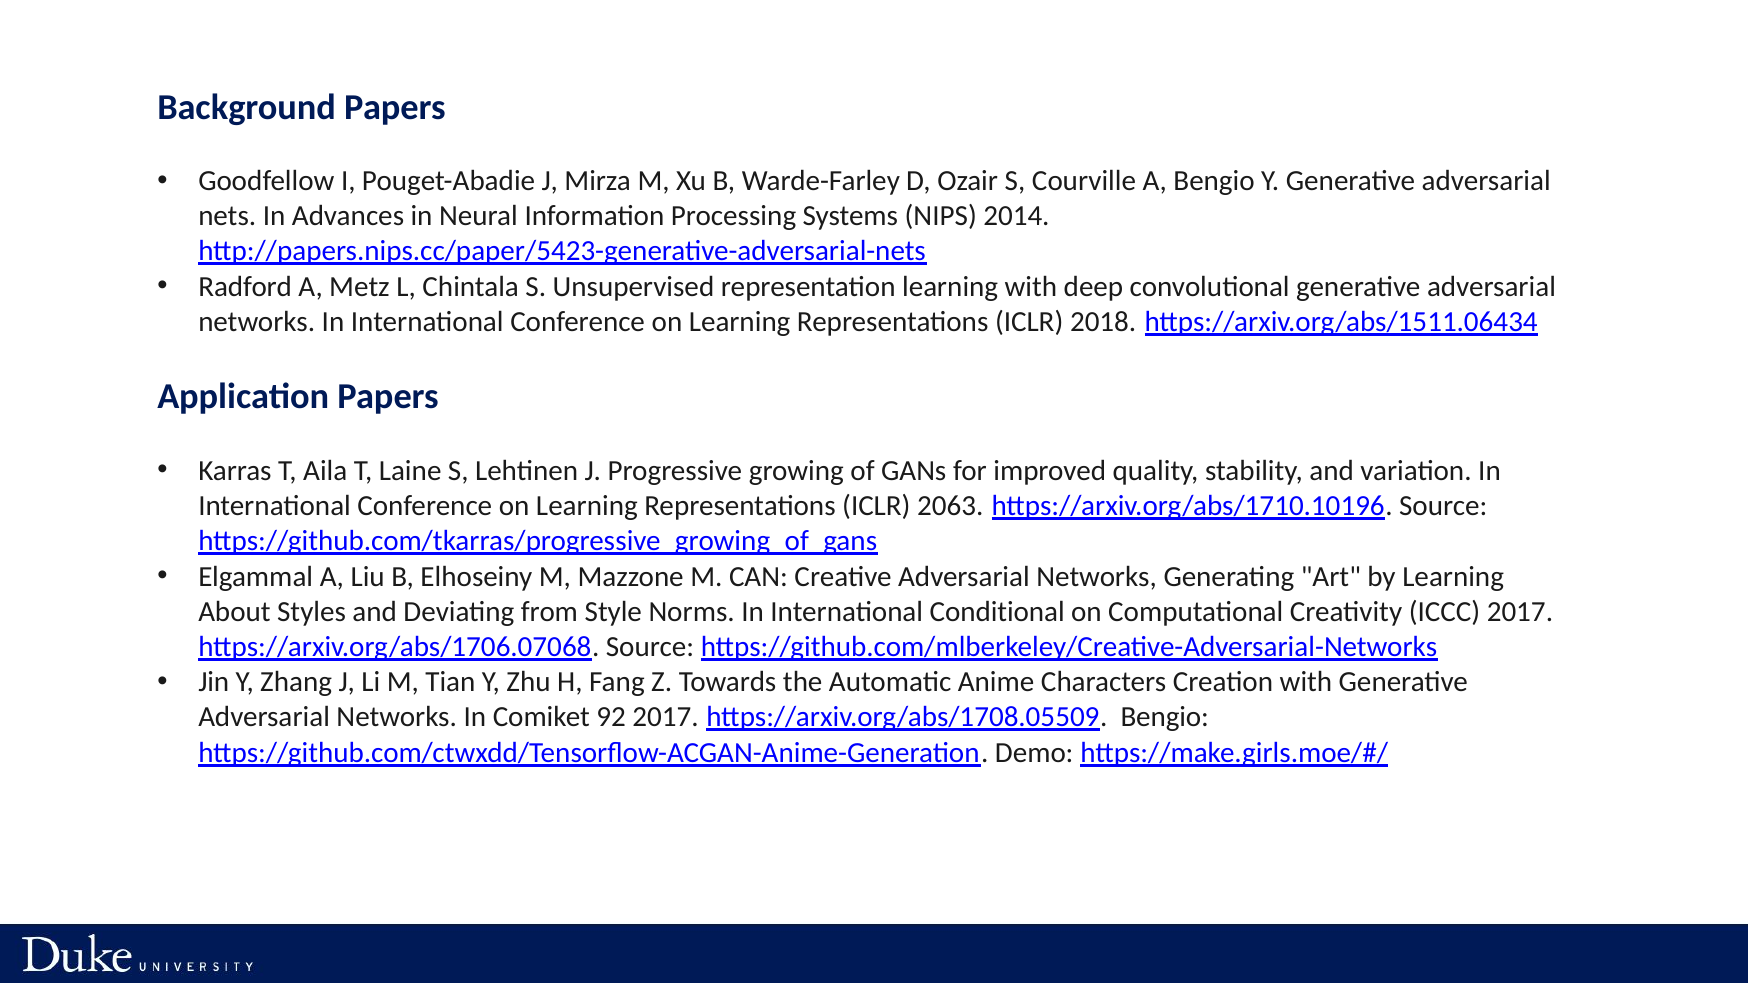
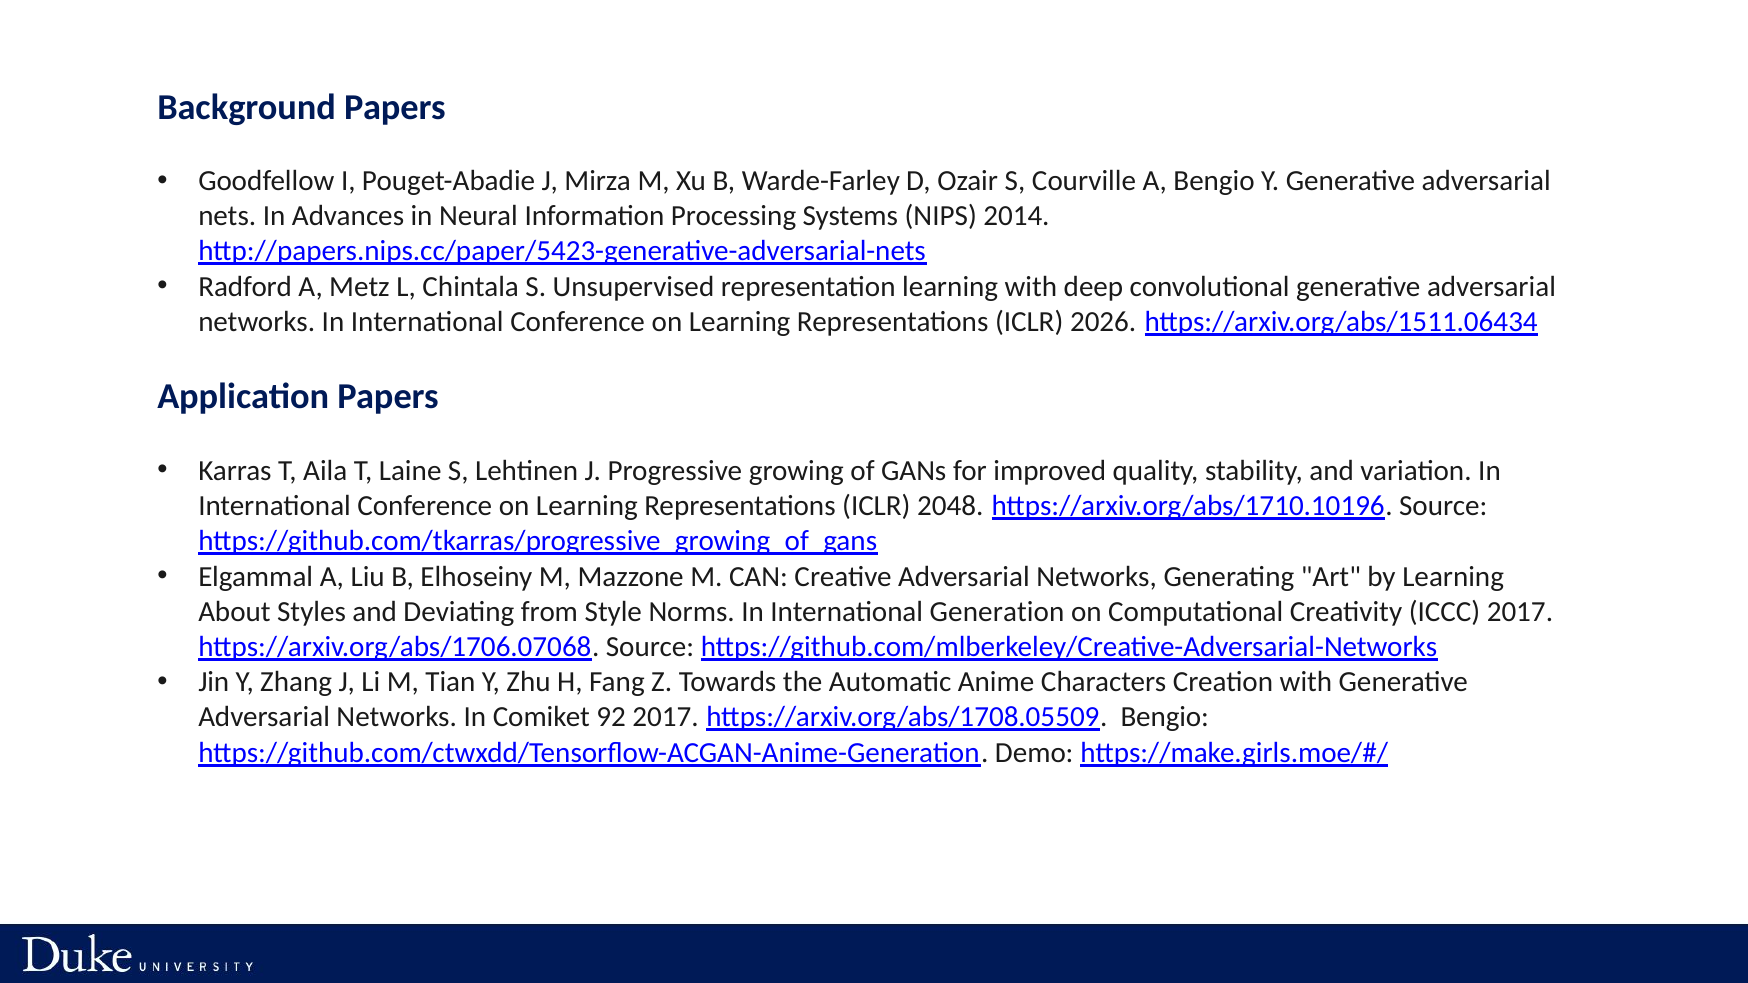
2018: 2018 -> 2026 (1103, 322)
2063: 2063 -> 2048 (950, 506)
Conditional: Conditional -> Generation (997, 612)
